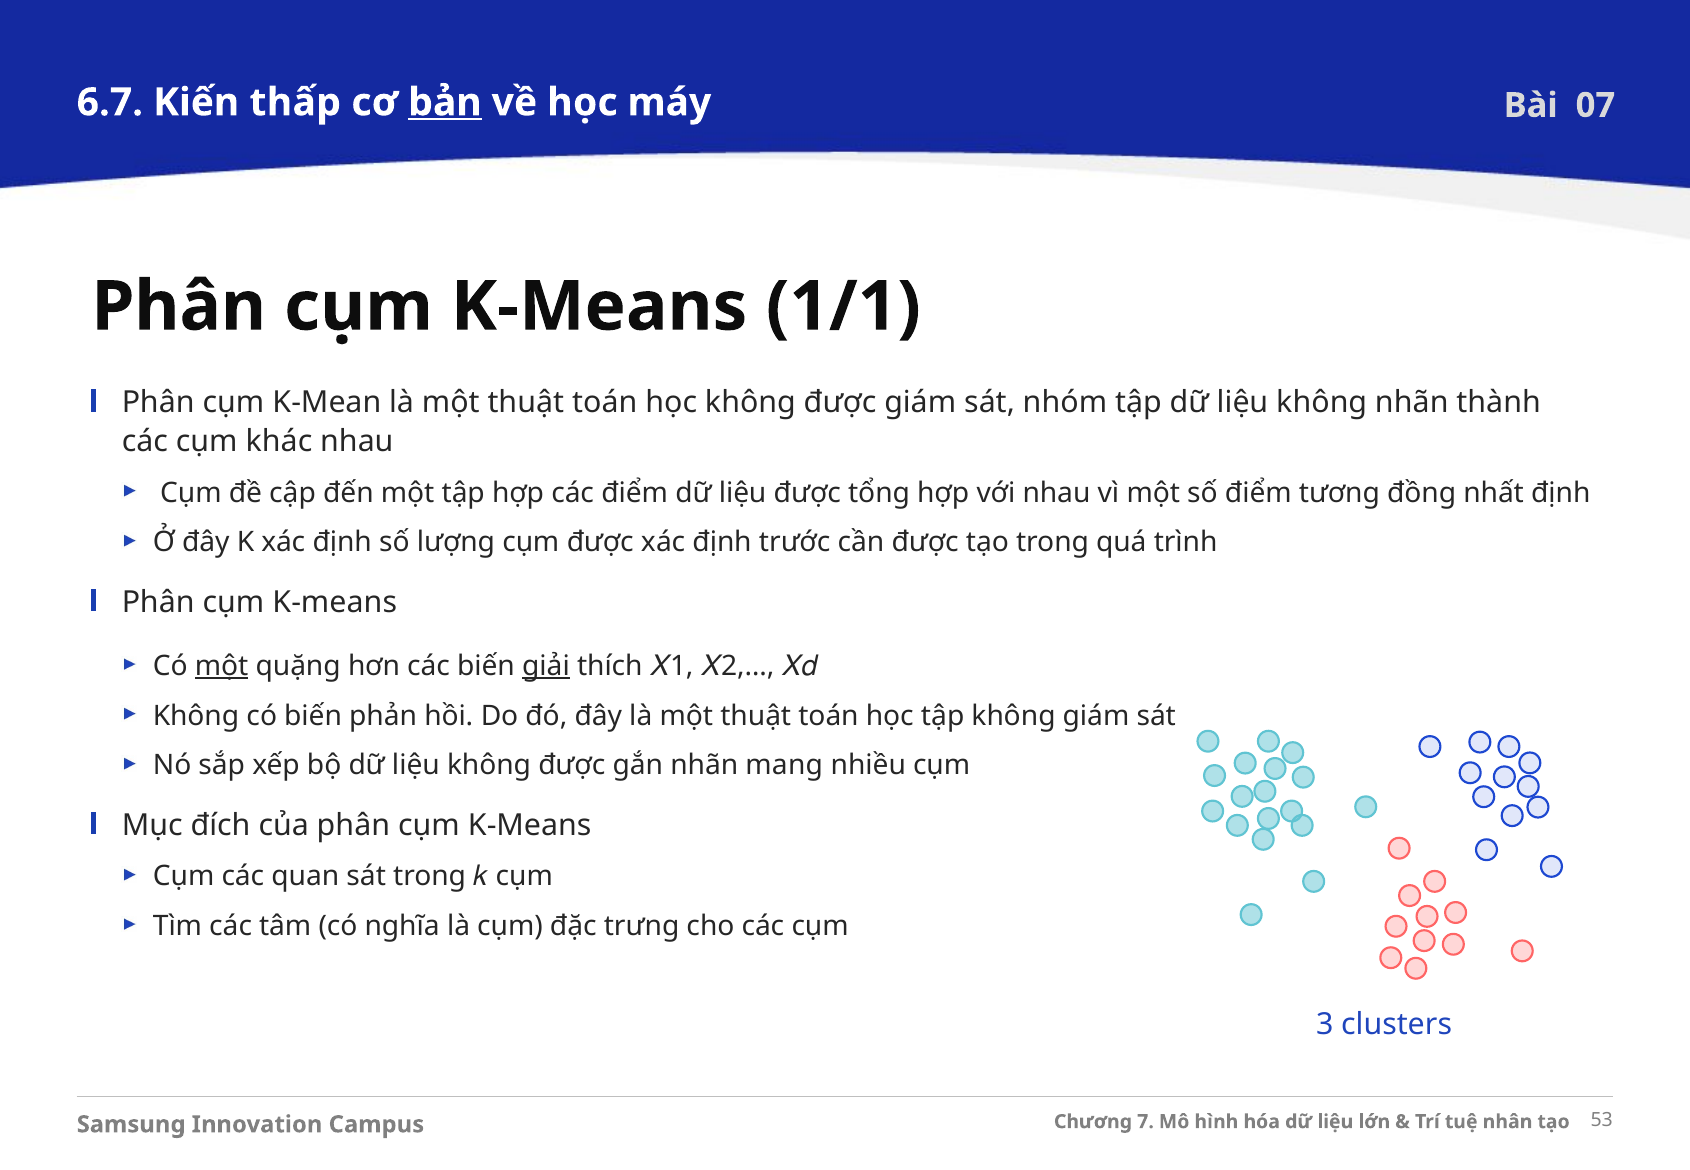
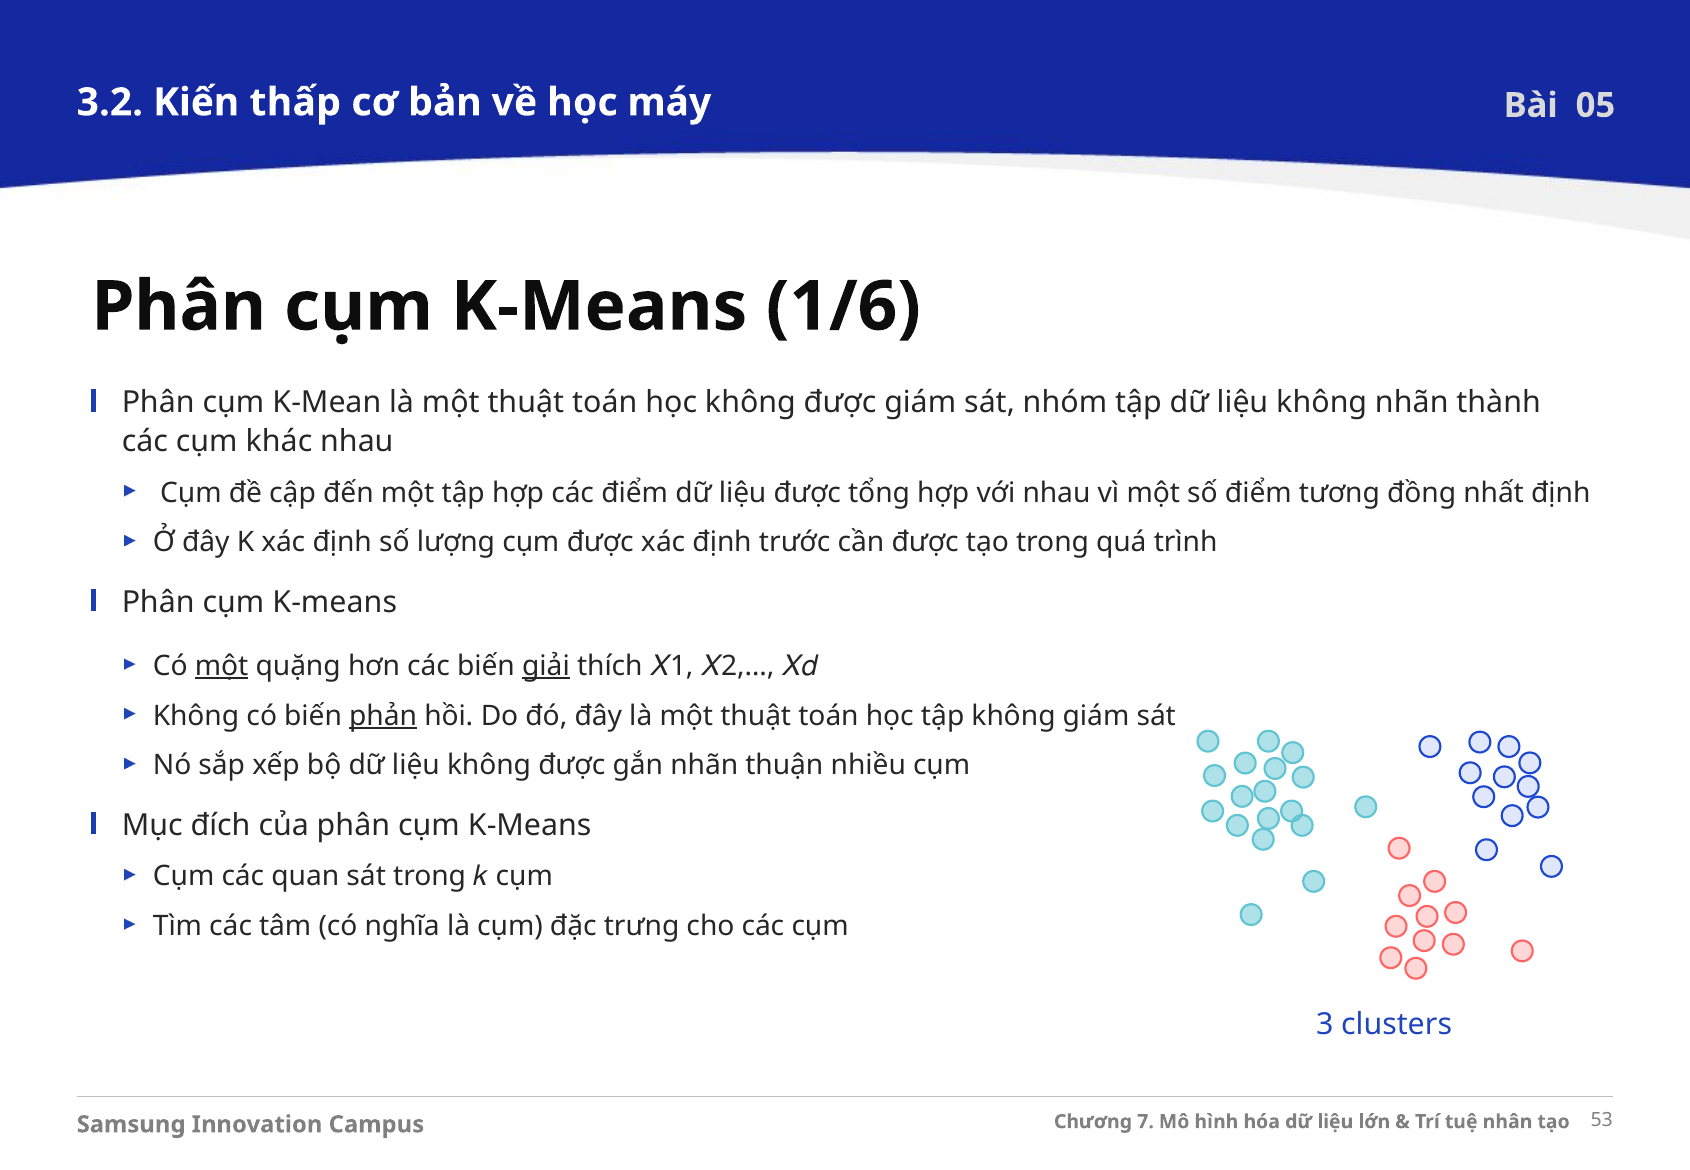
6.7: 6.7 -> 3.2 (110, 102)
bản underline: present -> none (445, 102)
07: 07 -> 05 (1595, 105)
1/1: 1/1 -> 1/6 (843, 307)
phản underline: none -> present (383, 716)
mang: mang -> thuận (784, 766)
